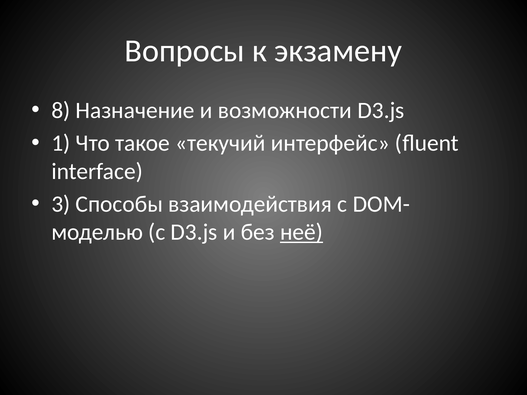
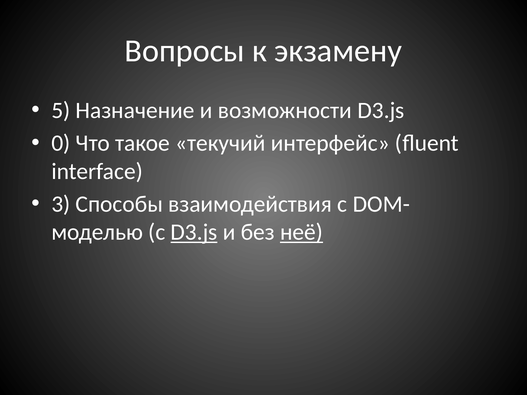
8: 8 -> 5 (61, 111)
1: 1 -> 0 (61, 143)
D3.js underline: none -> present (194, 232)
